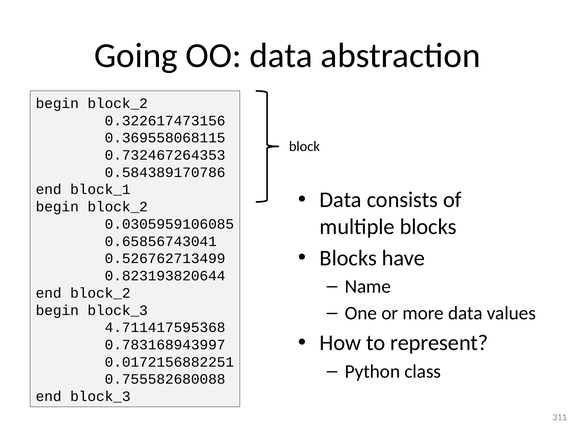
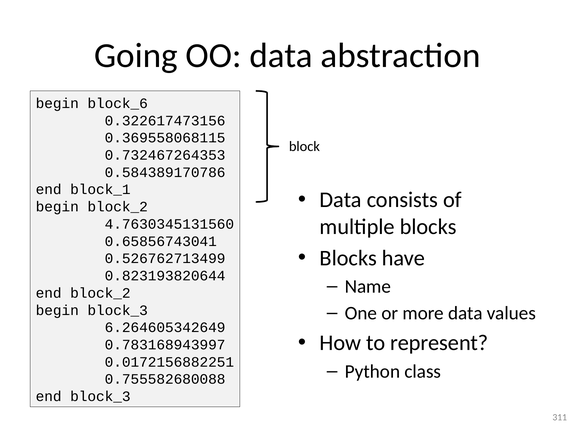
block_2: block_2 -> block_6 (118, 103)
0.0305959106085: 0.0305959106085 -> 4.7630345131560 (169, 224)
4.711417595368: 4.711417595368 -> 6.264605342649 (165, 328)
